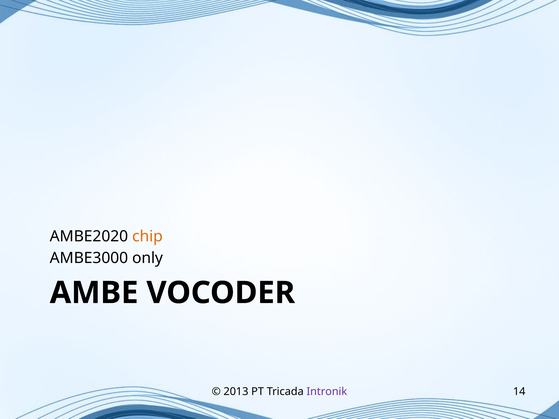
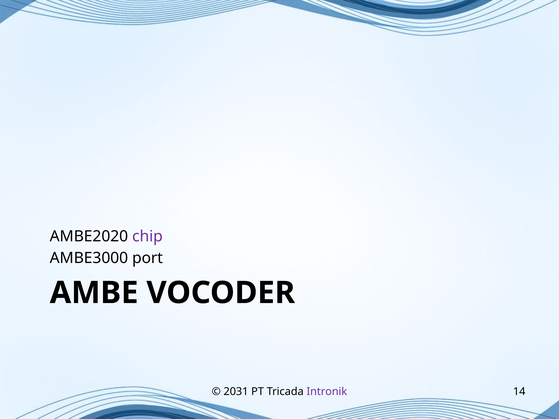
chip colour: orange -> purple (147, 237)
only: only -> port (148, 258)
2013: 2013 -> 2031 (236, 392)
